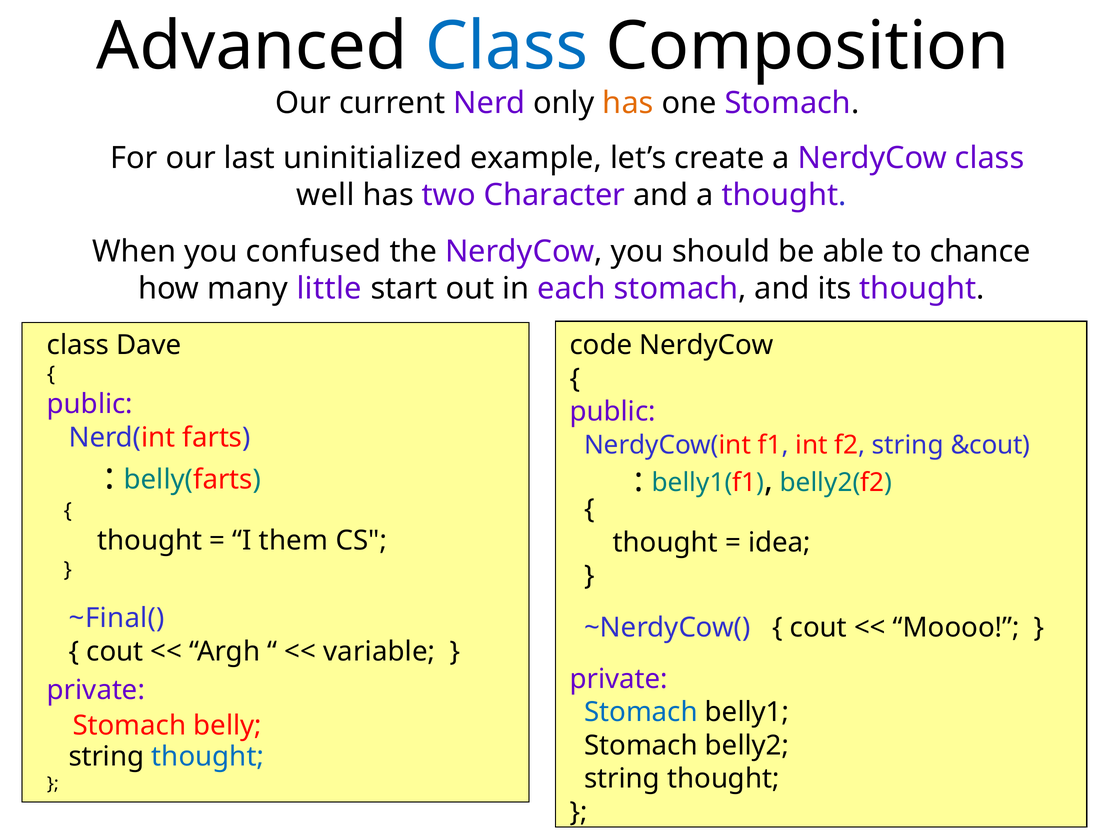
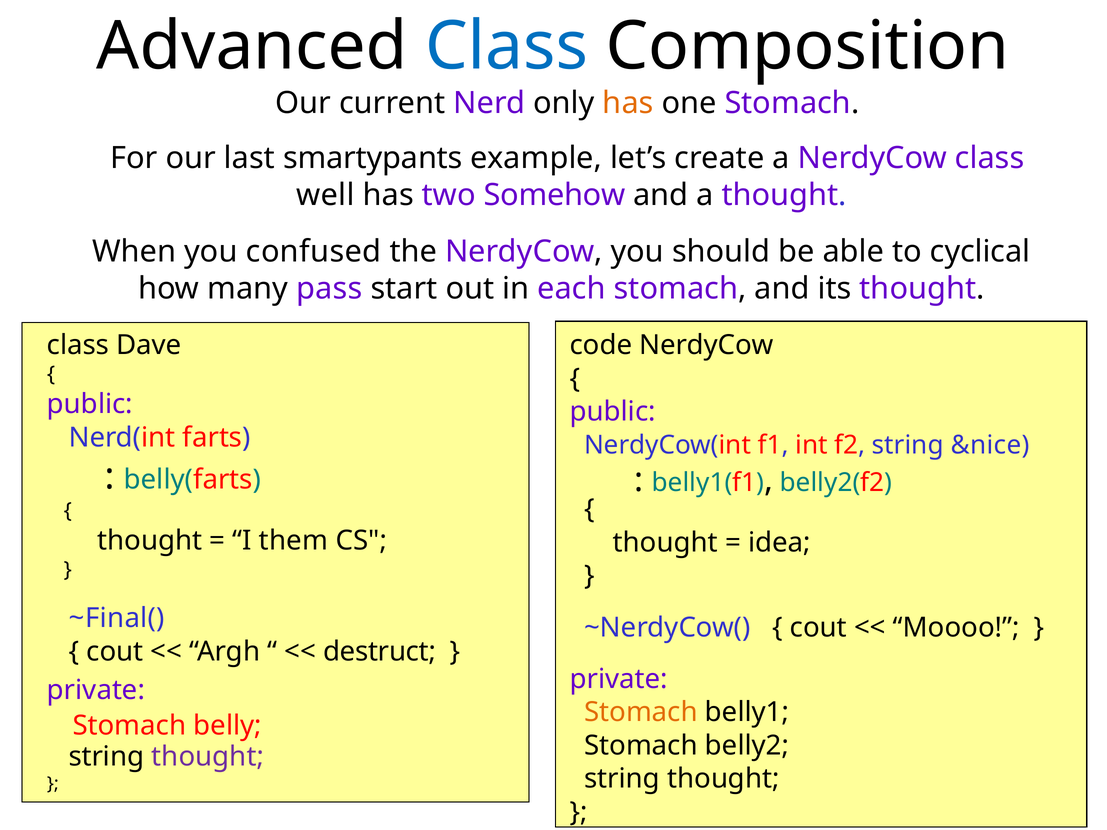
uninitialized: uninitialized -> smartypants (373, 158)
Character: Character -> Somehow (555, 195)
chance: chance -> cyclical (980, 252)
little: little -> pass (329, 289)
&cout: &cout -> &nice (990, 445)
variable: variable -> destruct (380, 652)
Stomach colour: blue -> orange (641, 713)
thought colour: blue -> purple (208, 757)
